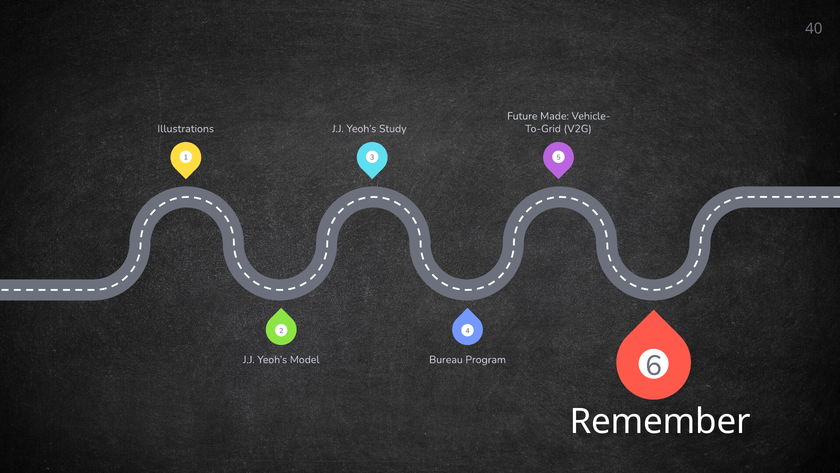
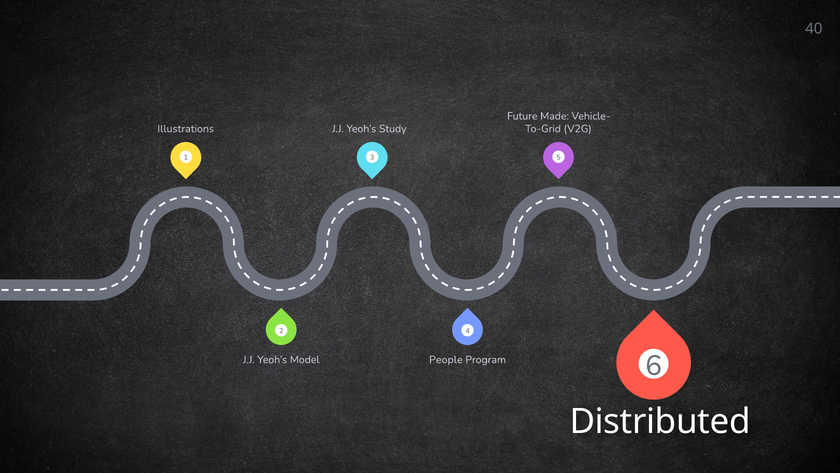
Bureau: Bureau -> People (446, 359)
Remember: Remember -> Distributed (660, 421)
